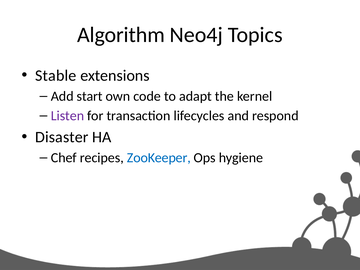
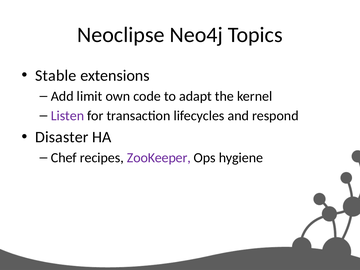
Algorithm: Algorithm -> Neoclipse (121, 35)
start: start -> limit (90, 96)
ZooKeeper colour: blue -> purple (159, 158)
